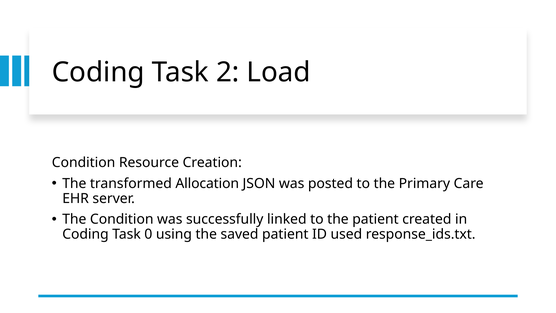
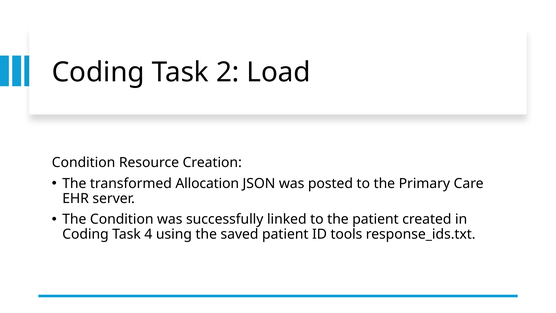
0: 0 -> 4 (148, 234)
used: used -> tools (346, 234)
